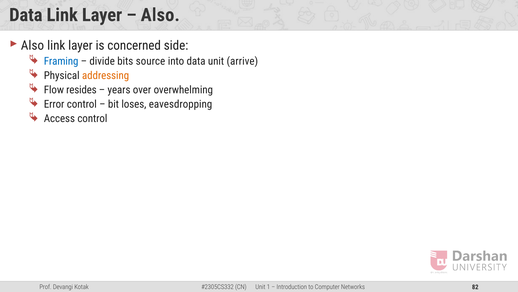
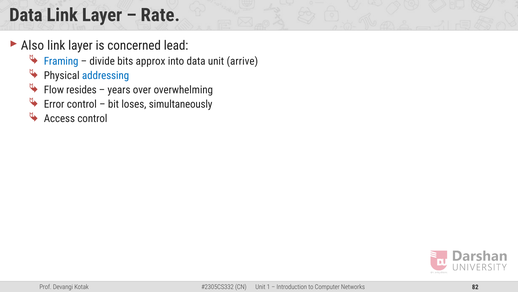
Also: Also -> Rate (160, 15)
side: side -> lead (176, 46)
source: source -> approx (151, 61)
addressing colour: orange -> blue (106, 75)
eavesdropping: eavesdropping -> simultaneously (181, 104)
